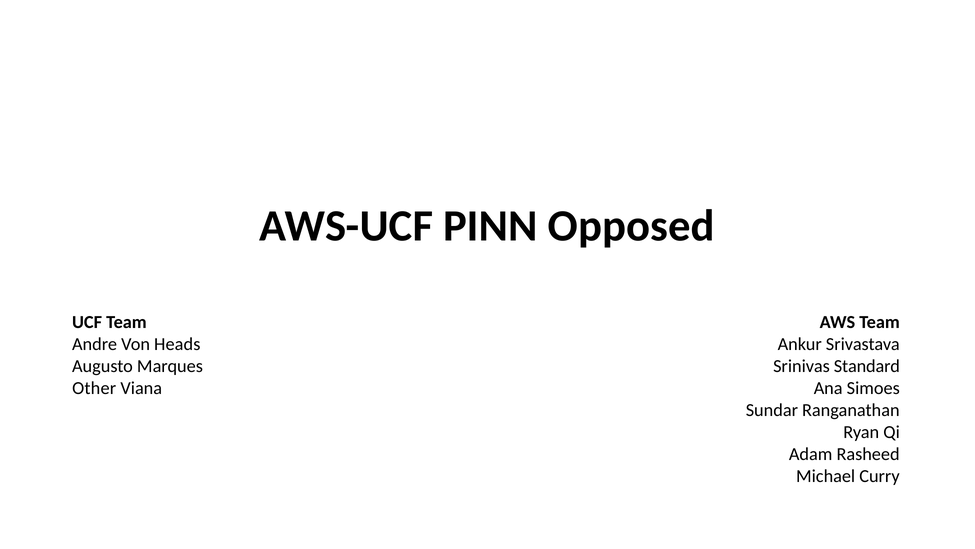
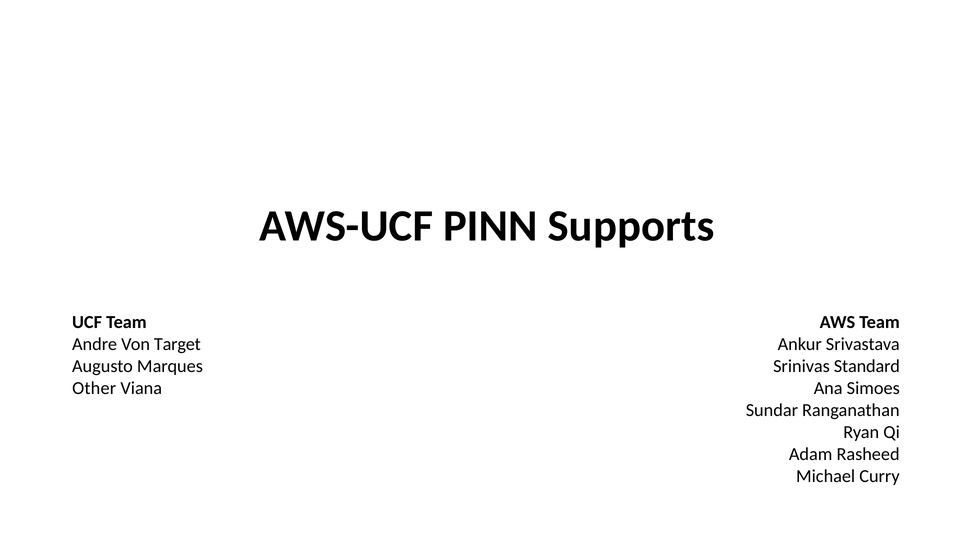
Opposed: Opposed -> Supports (631, 226)
Heads: Heads -> Target (177, 344)
